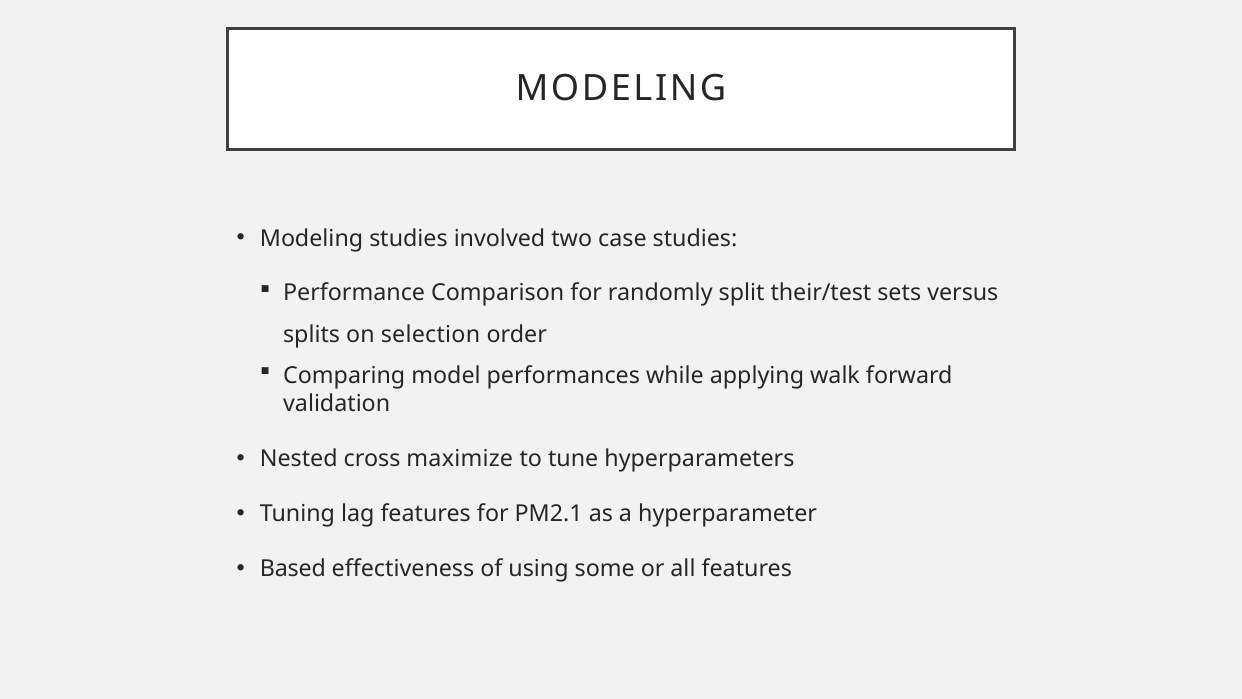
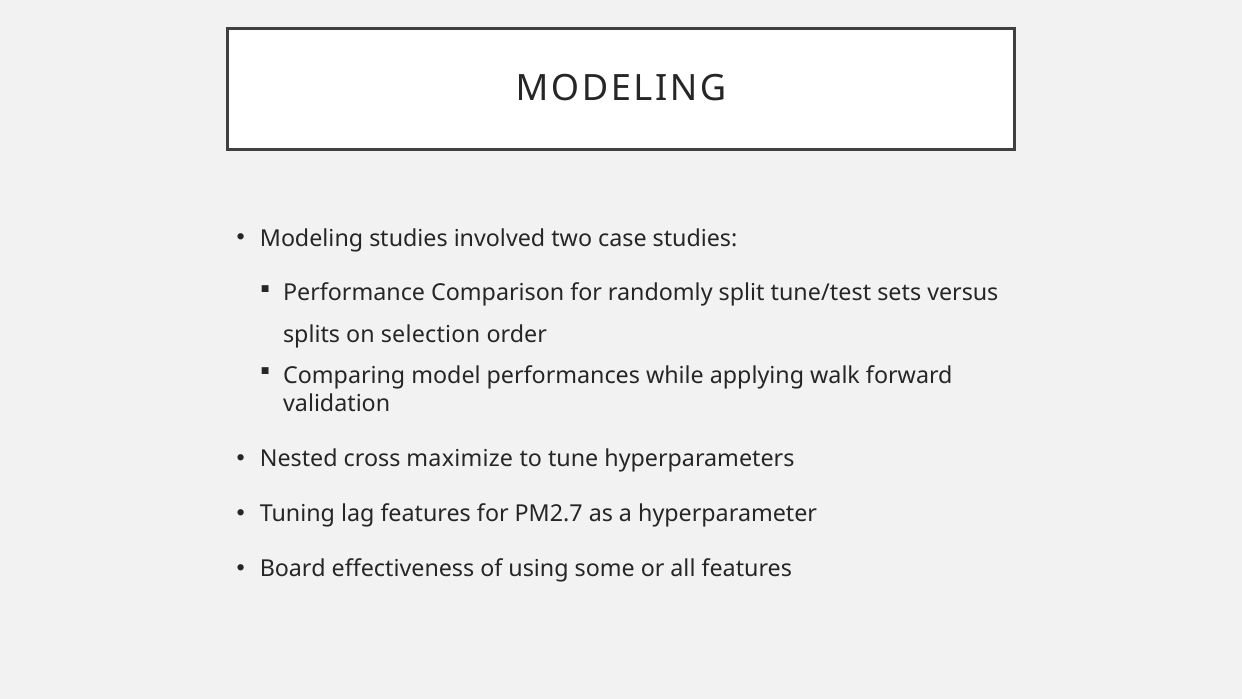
their/test: their/test -> tune/test (821, 293)
PM2.1: PM2.1 -> PM2.7 (549, 514)
Based: Based -> Board (293, 568)
